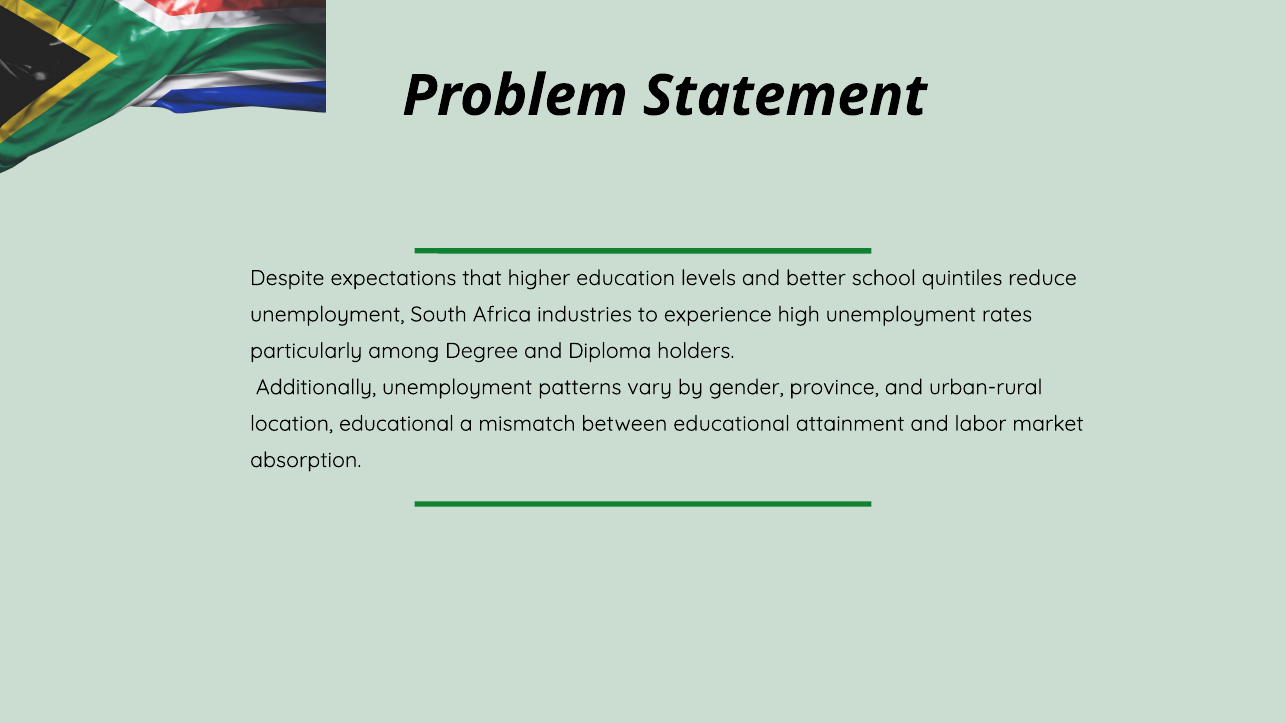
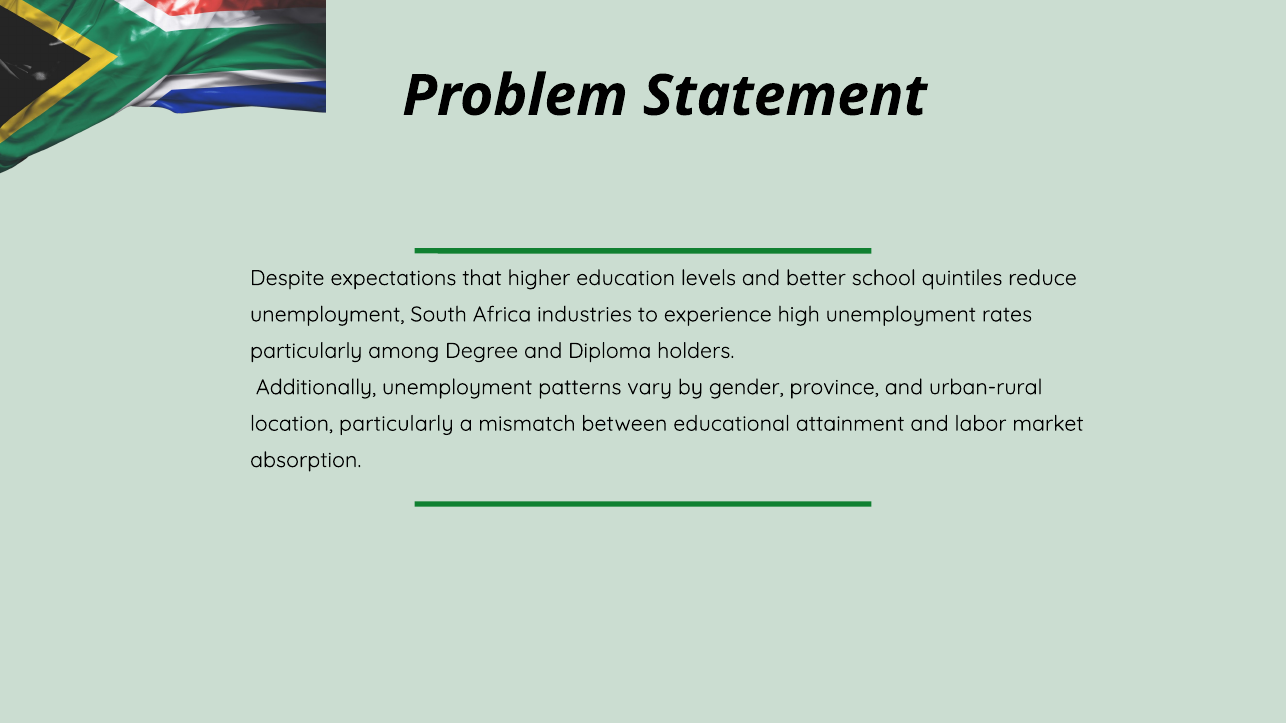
location educational: educational -> particularly (396, 424)
